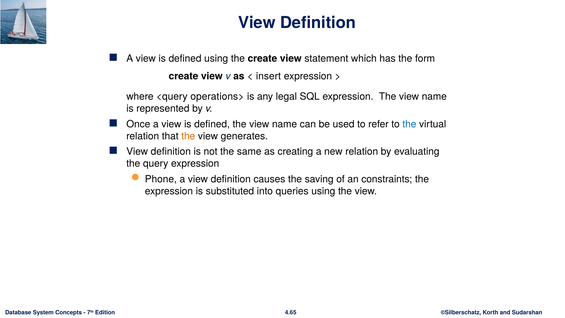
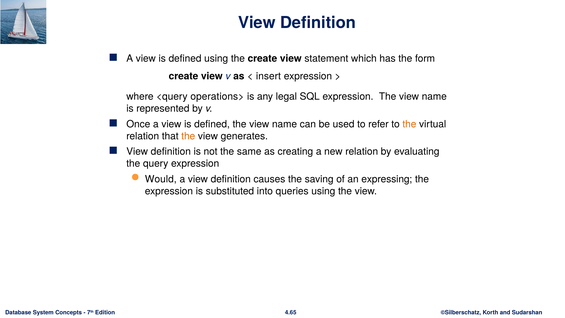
the colour: blue -> orange (409, 124)
Phone: Phone -> Would (161, 179)
constraints: constraints -> expressing (387, 179)
